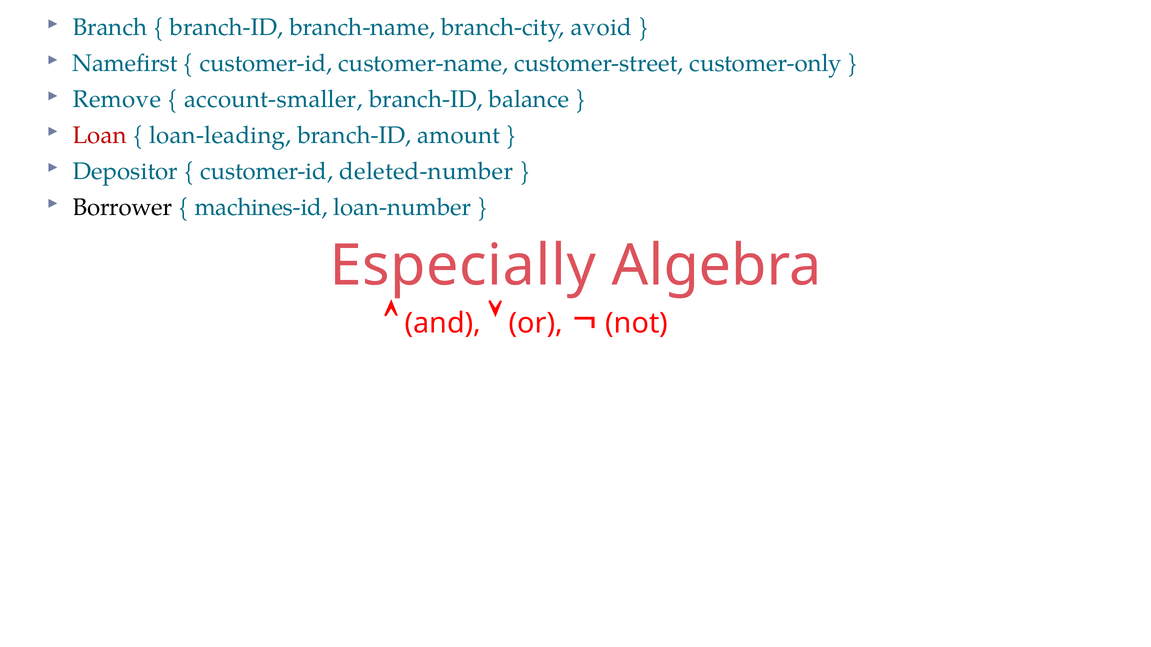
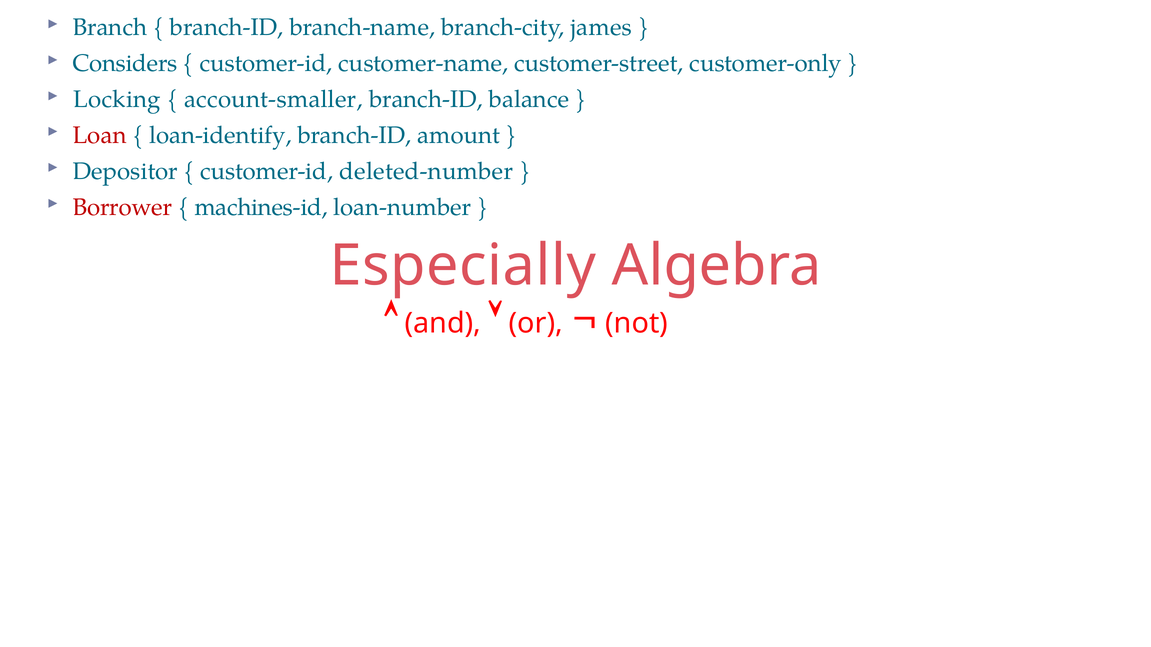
avoid: avoid -> james (601, 27)
Namefirst: Namefirst -> Considers (125, 63)
Remove: Remove -> Locking (117, 99)
loan-leading: loan-leading -> loan-identify (220, 135)
Borrower colour: black -> red (123, 207)
